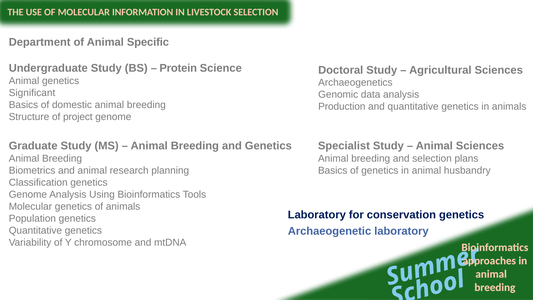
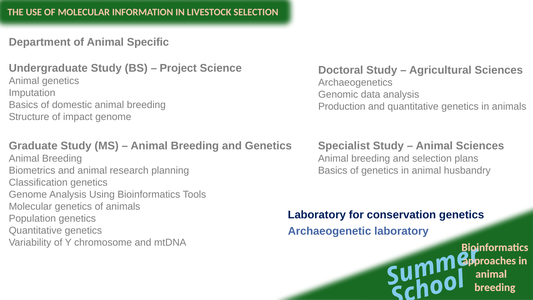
Protein: Protein -> Project (178, 68)
Significant: Significant -> Imputation (32, 93)
project: project -> impact (78, 117)
